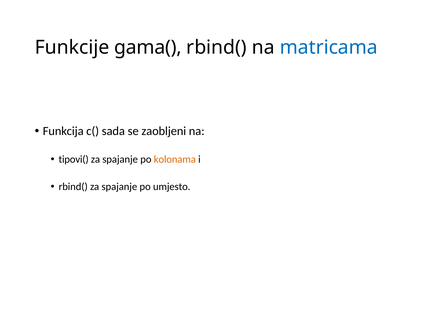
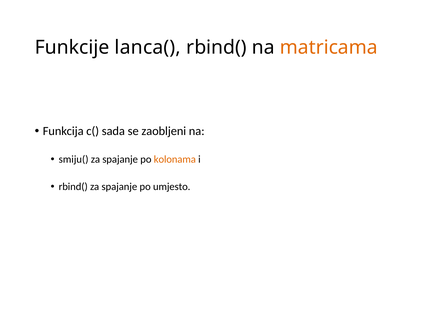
gama(: gama( -> lanca( (148, 48)
matricama colour: blue -> orange (329, 48)
tipovi(: tipovi( -> smiju( (74, 159)
